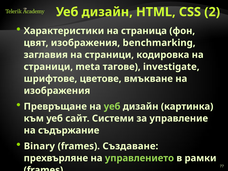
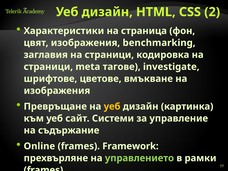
уеб colour: light green -> yellow (112, 106)
Binary: Binary -> Online (39, 146)
Създаване: Създаване -> Framework (130, 146)
